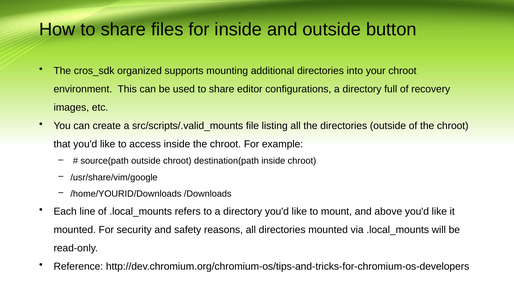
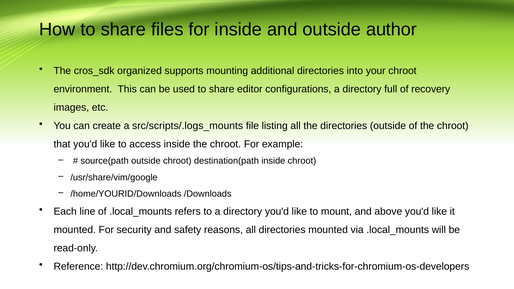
button: button -> author (391, 29)
src/scripts/.valid_mounts: src/scripts/.valid_mounts -> src/scripts/.logs_mounts (188, 126)
